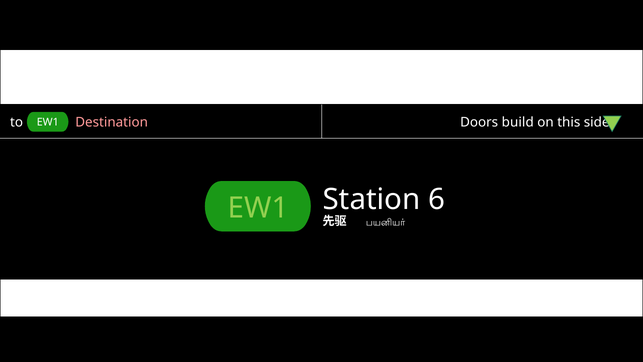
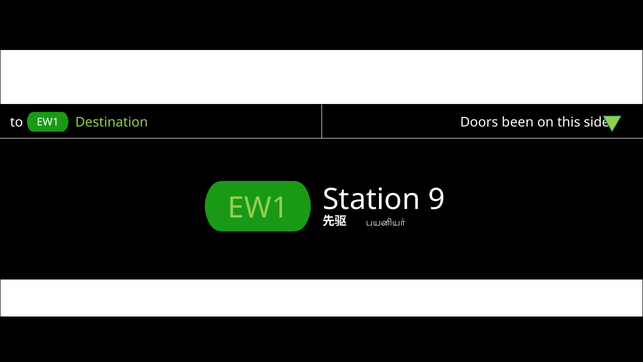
Destination colour: pink -> light green (112, 122)
build: build -> been (518, 122)
6: 6 -> 9 (436, 199)
